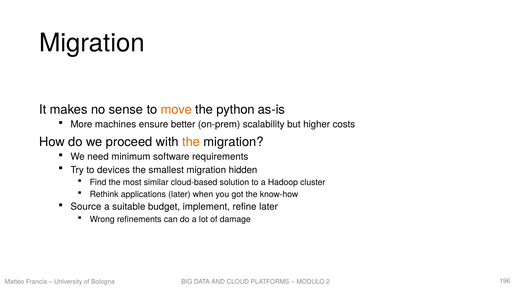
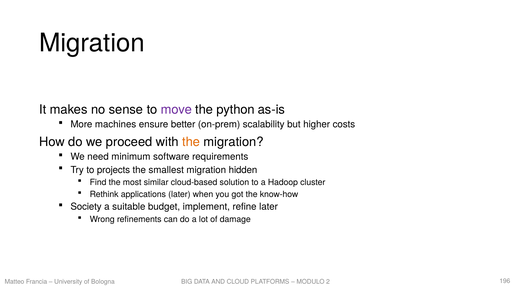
move colour: orange -> purple (176, 110)
devices: devices -> projects (114, 170)
Source: Source -> Society (86, 207)
